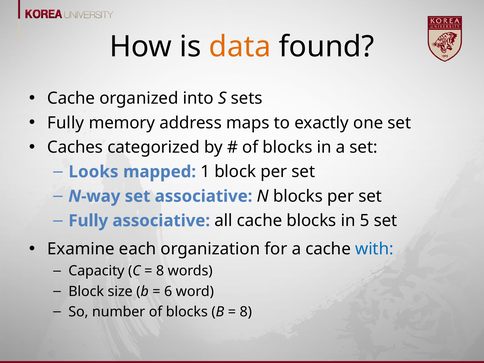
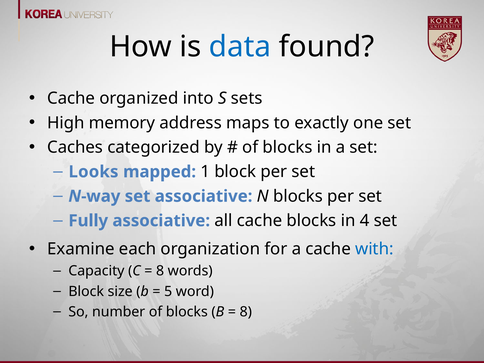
data colour: orange -> blue (240, 47)
Fully: Fully -> High (66, 123)
5: 5 -> 4 (365, 221)
6: 6 -> 5 (168, 291)
